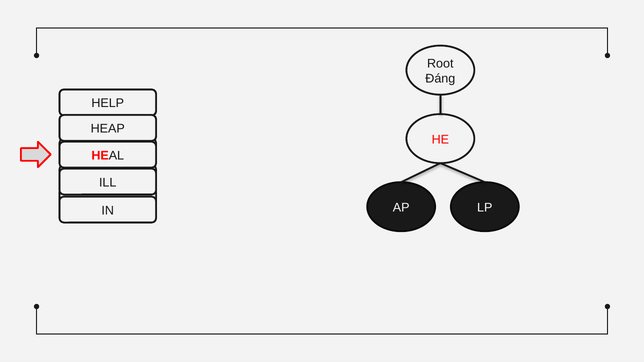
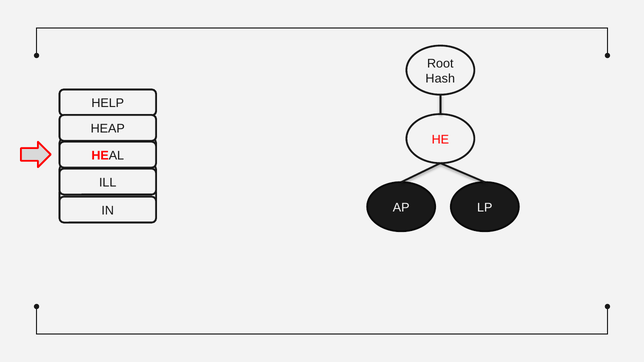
Đáng: Đáng -> Hash (440, 79)
